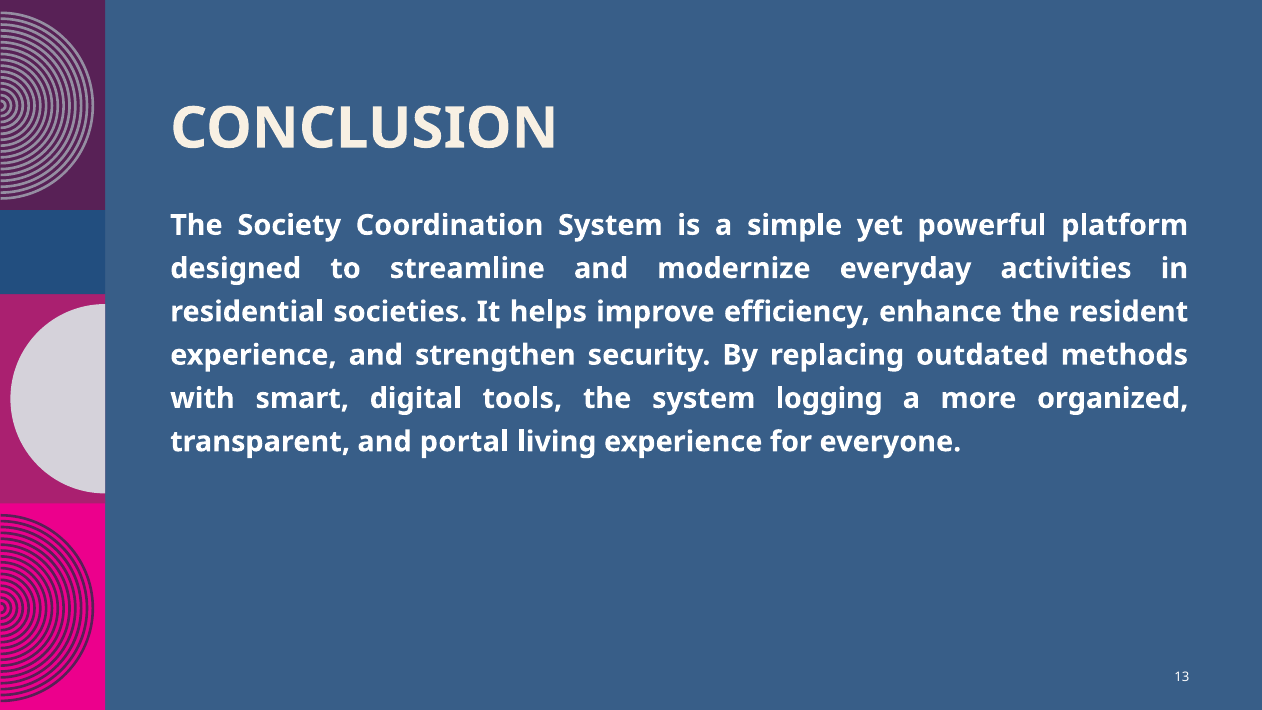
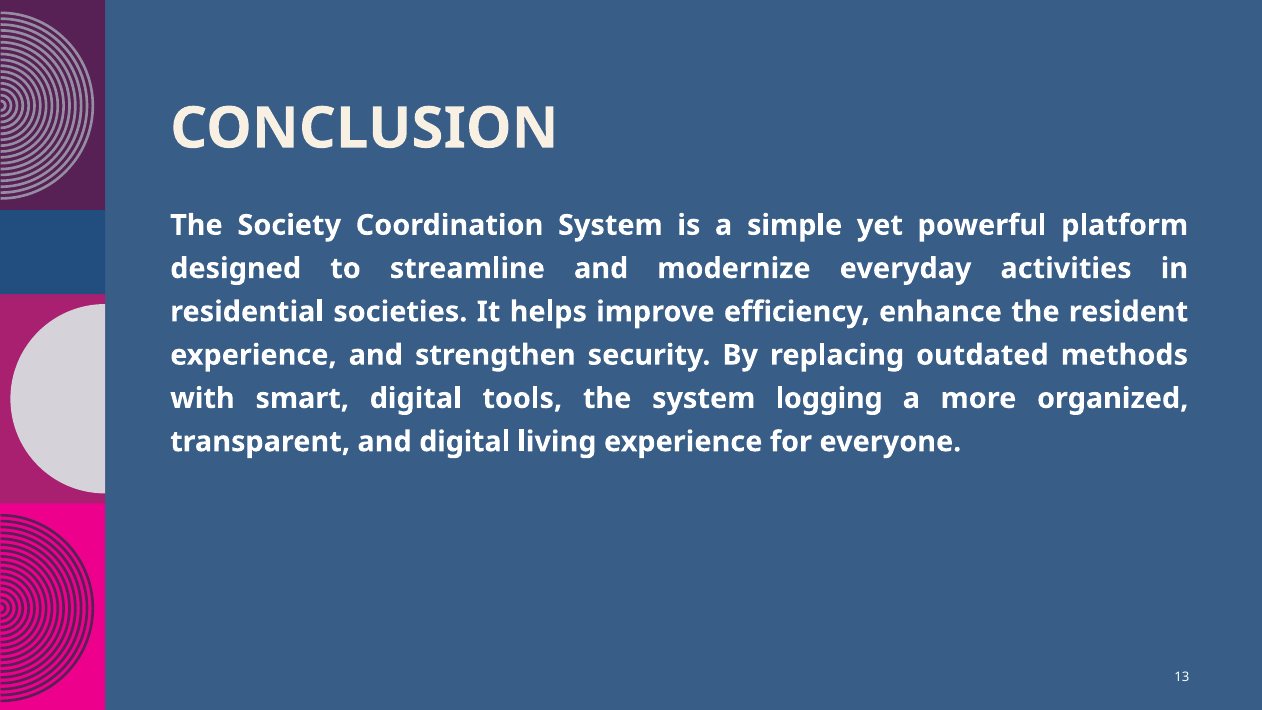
and portal: portal -> digital (465, 442)
